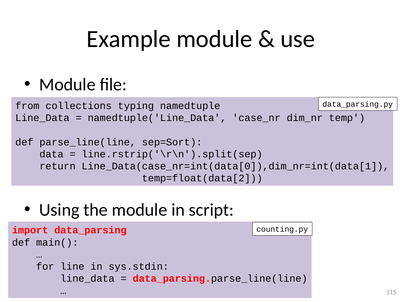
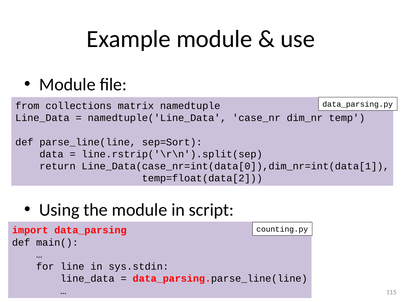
typing: typing -> matrix (136, 106)
